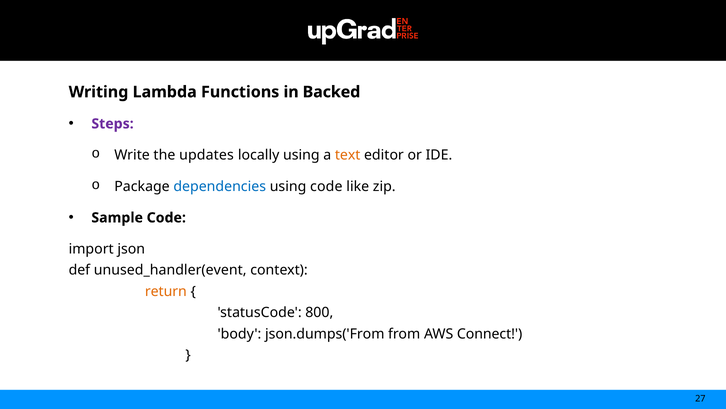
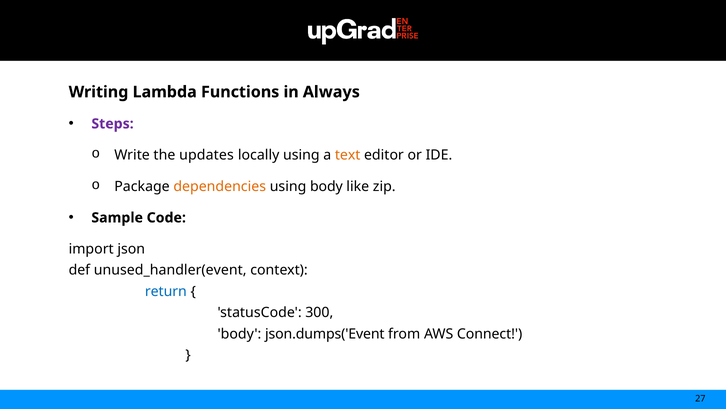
Backed: Backed -> Always (331, 92)
dependencies colour: blue -> orange (220, 186)
using code: code -> body (326, 186)
return colour: orange -> blue (166, 291)
800: 800 -> 300 (319, 312)
json.dumps('From: json.dumps('From -> json.dumps('Event (325, 333)
